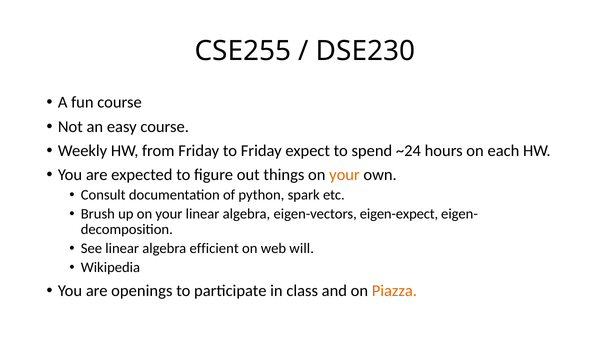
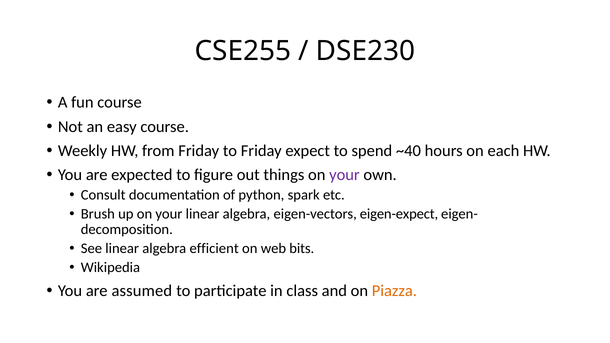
~24: ~24 -> ~40 (408, 151)
your colour: orange -> purple (344, 175)
will: will -> bits (302, 249)
openings: openings -> assumed (142, 291)
